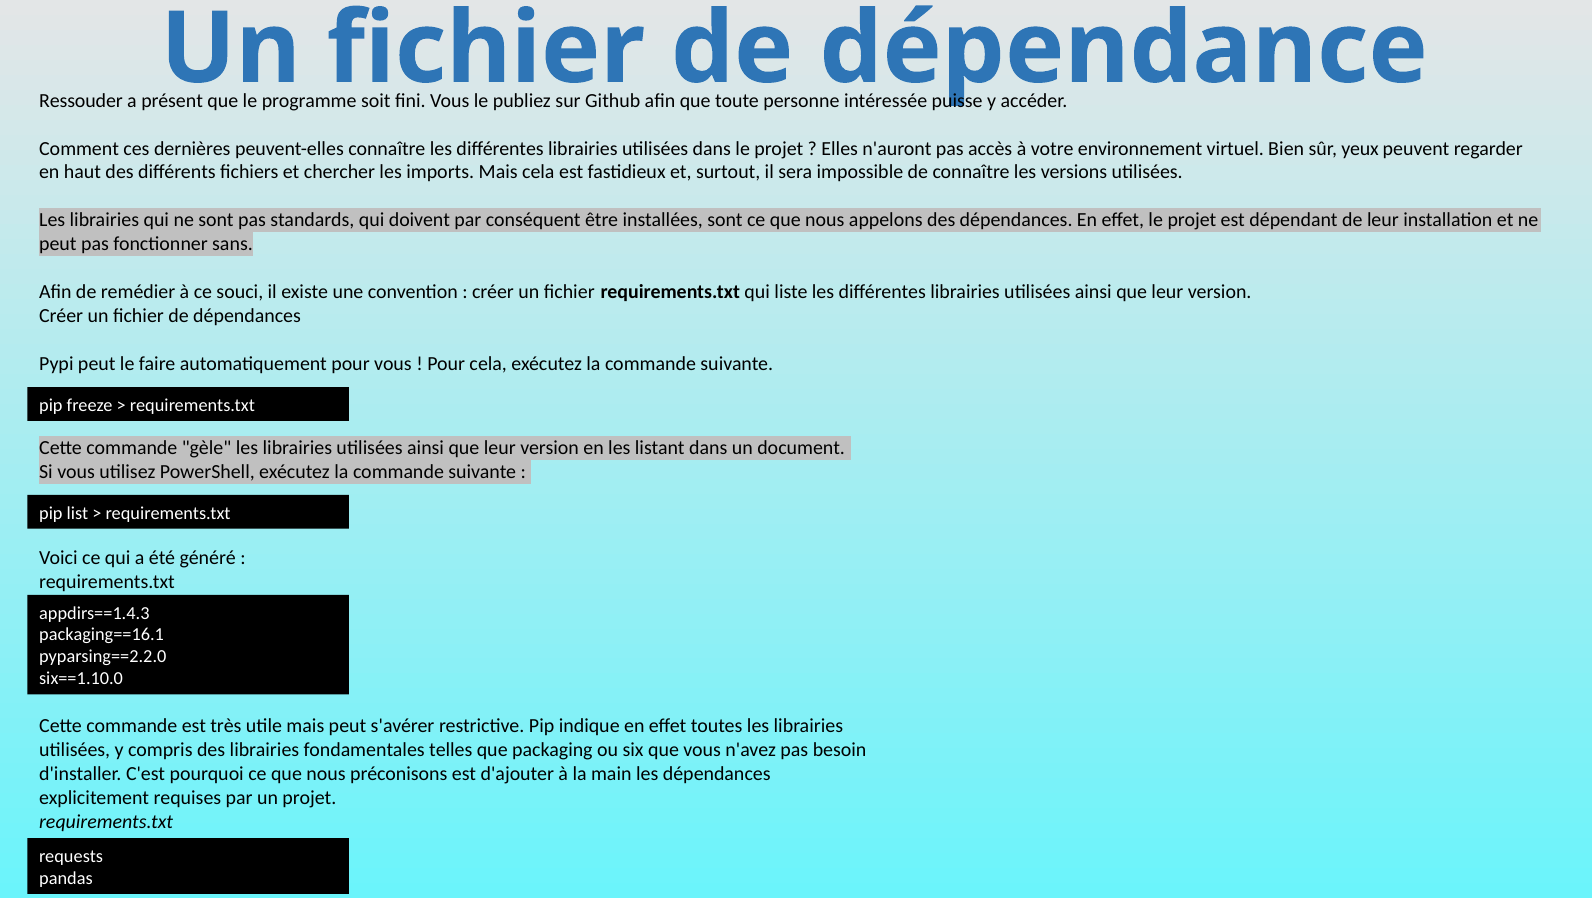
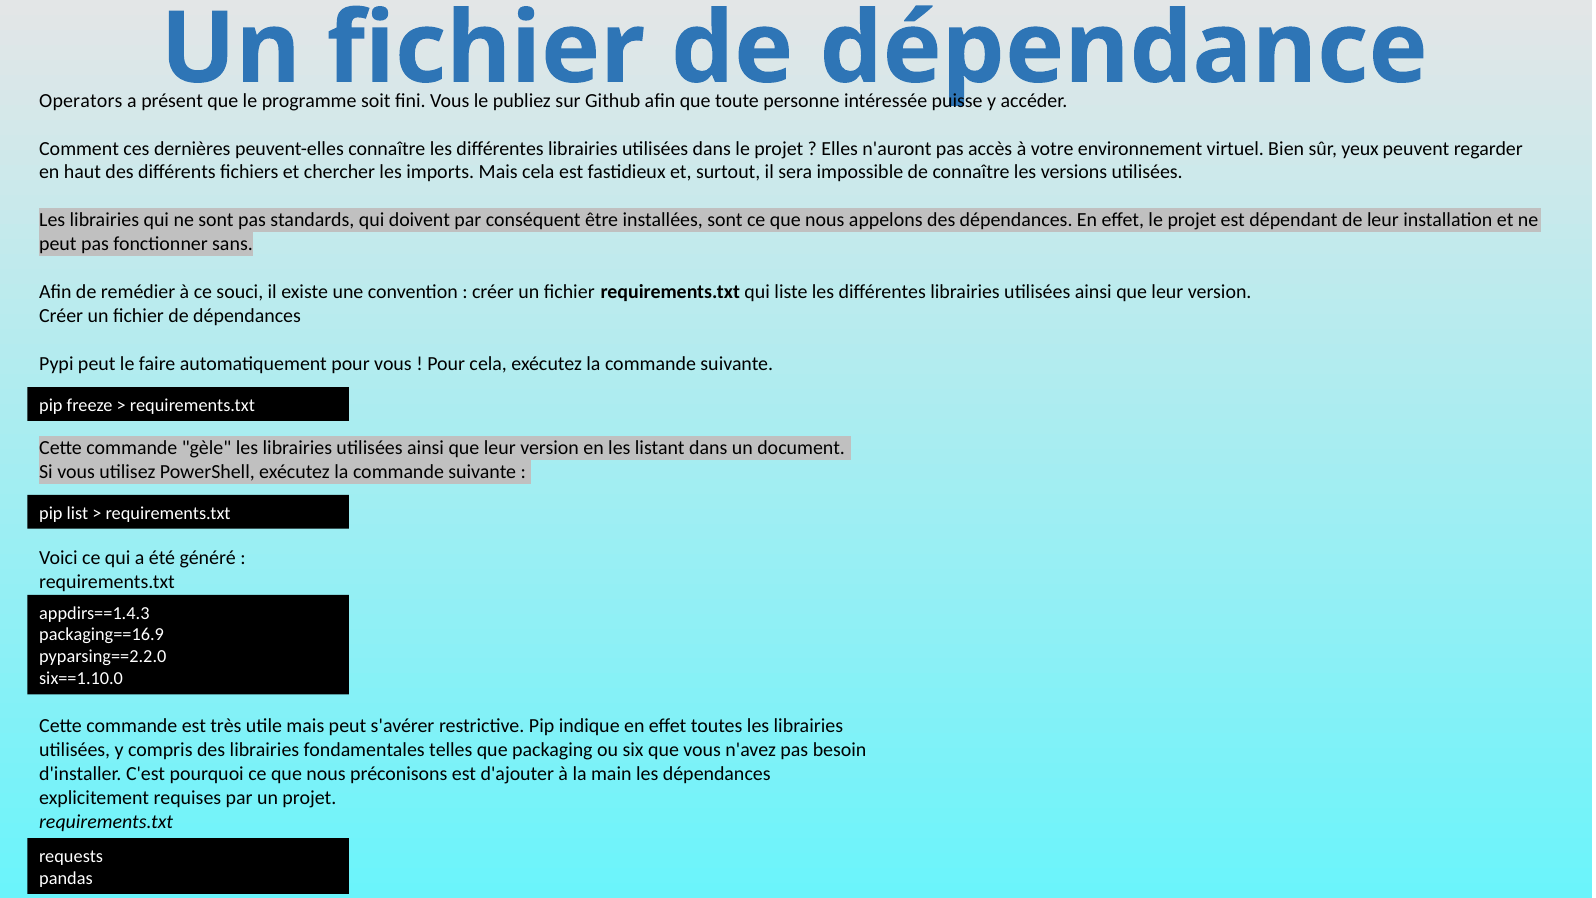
Ressouder: Ressouder -> Operators (81, 101)
packaging==16.1: packaging==16.1 -> packaging==16.9 (102, 635)
